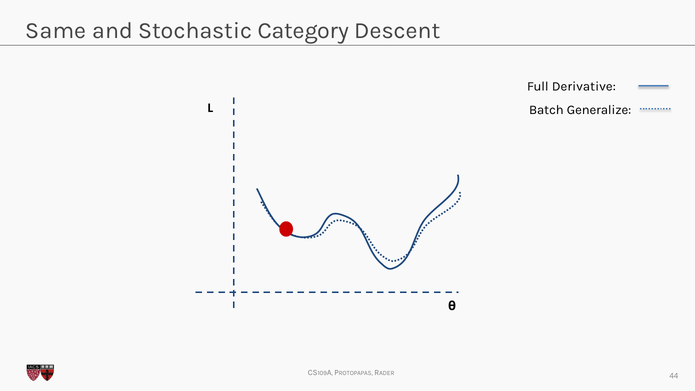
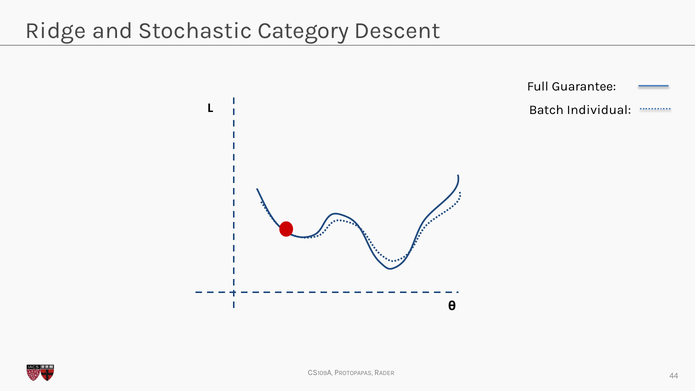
Same: Same -> Ridge (56, 30)
Derivative: Derivative -> Guarantee (584, 87)
Generalize: Generalize -> Individual (599, 110)
